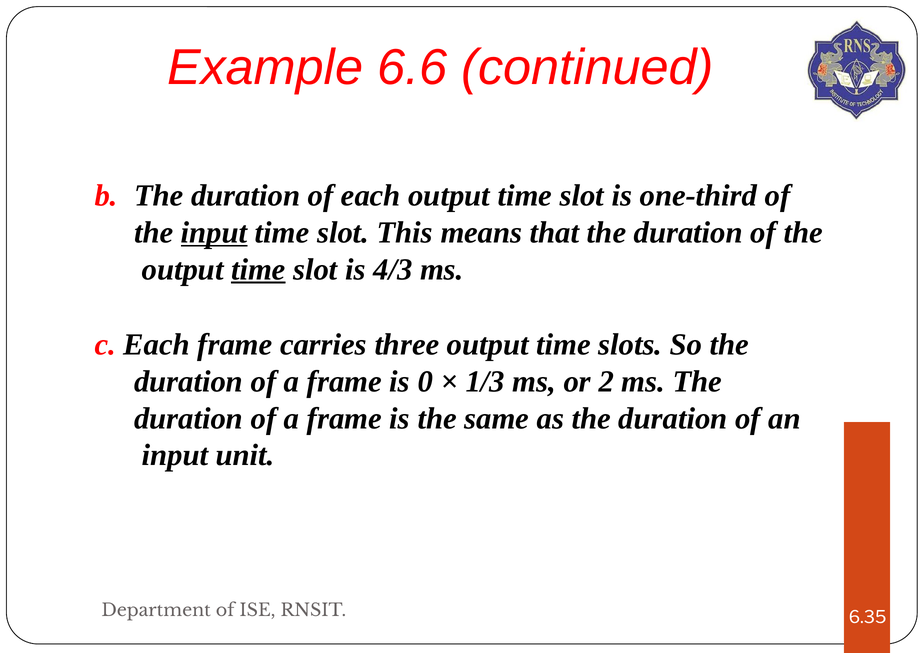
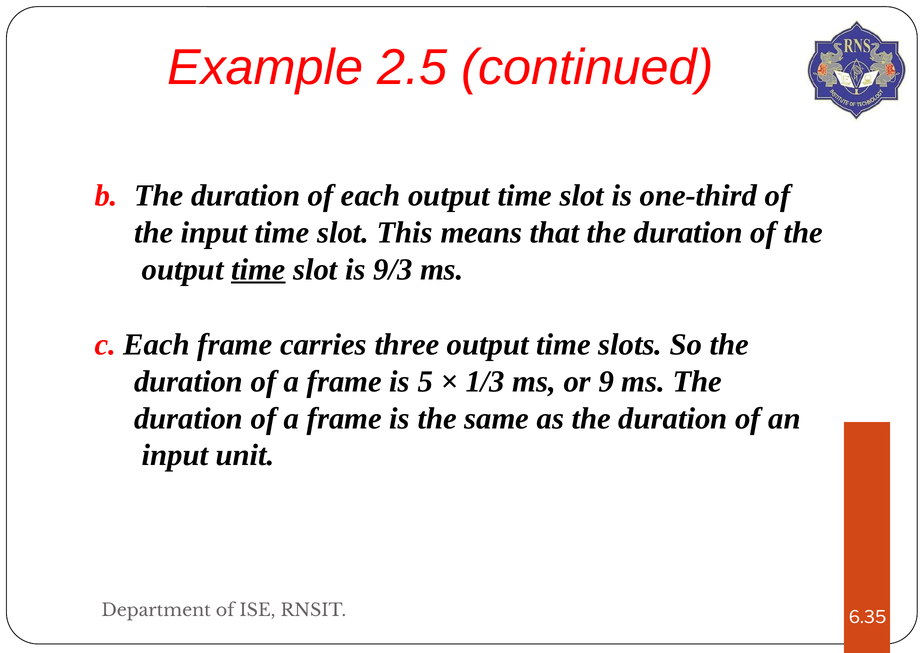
6.6: 6.6 -> 2.5 (412, 68)
input underline: present -> none (214, 233)
4/3: 4/3 -> 9/3 (393, 270)
0: 0 -> 5 (425, 382)
2: 2 -> 9 (606, 382)
